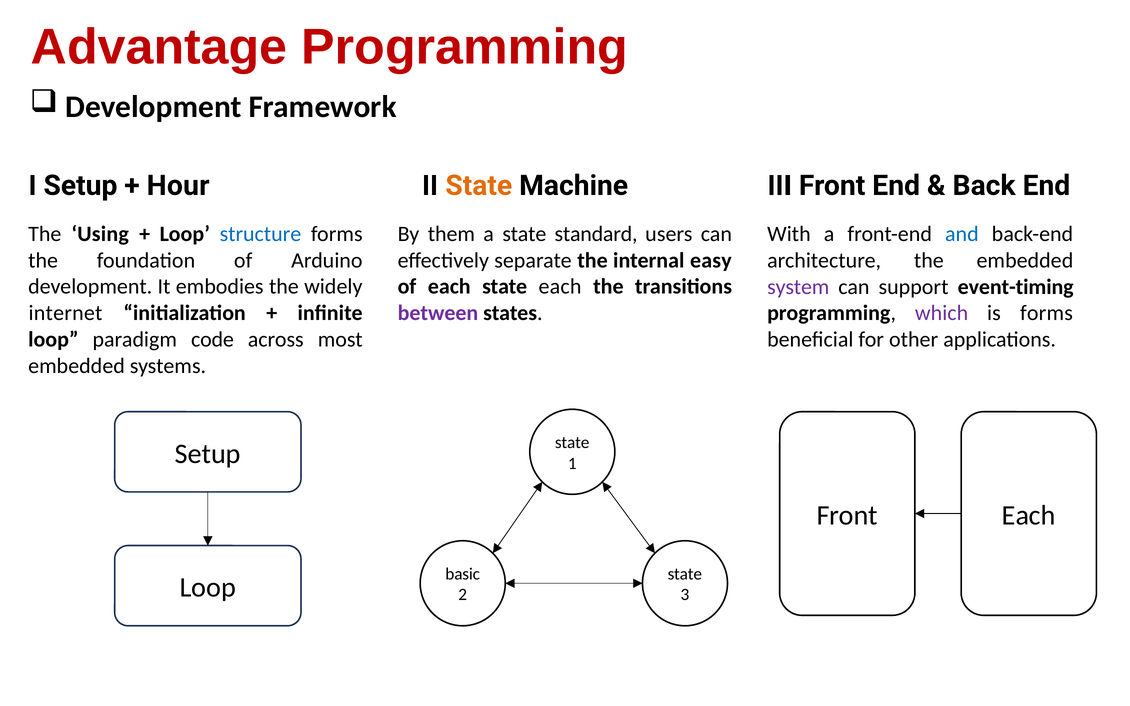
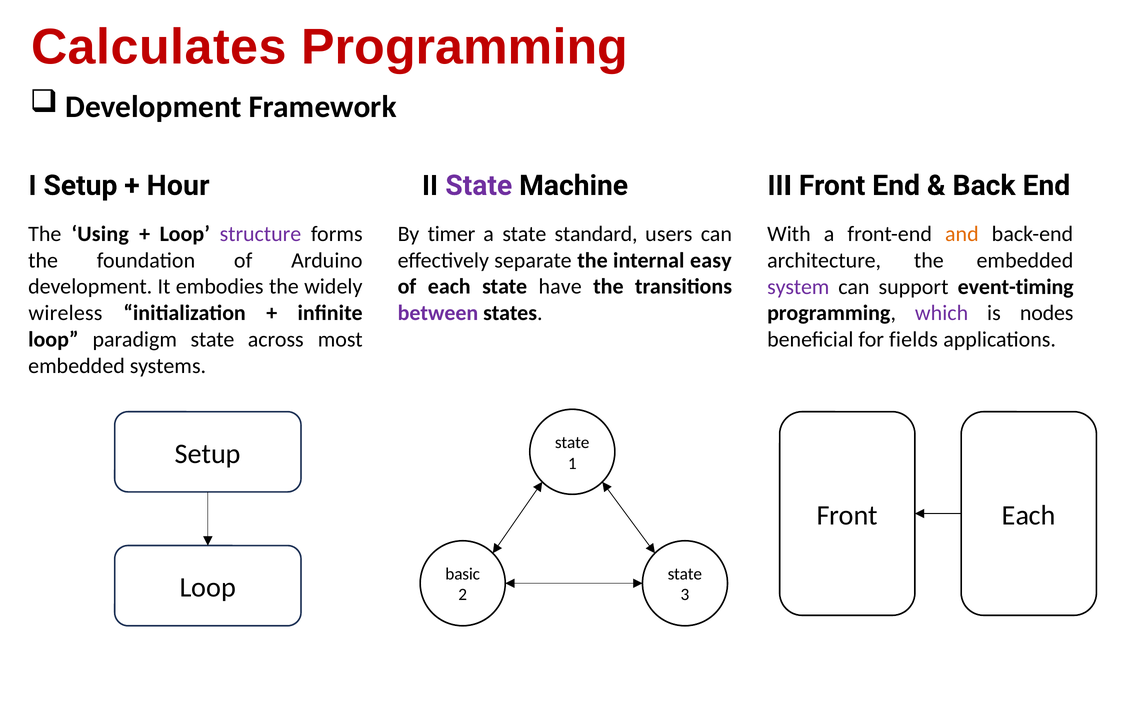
Advantage: Advantage -> Calculates (159, 47)
State colour: orange -> purple (479, 186)
structure colour: blue -> purple (260, 234)
them: them -> timer (451, 234)
and colour: blue -> orange (962, 234)
state each: each -> have (560, 287)
internet: internet -> wireless (65, 313)
is forms: forms -> nodes (1047, 313)
paradigm code: code -> state (212, 340)
other: other -> fields (914, 340)
